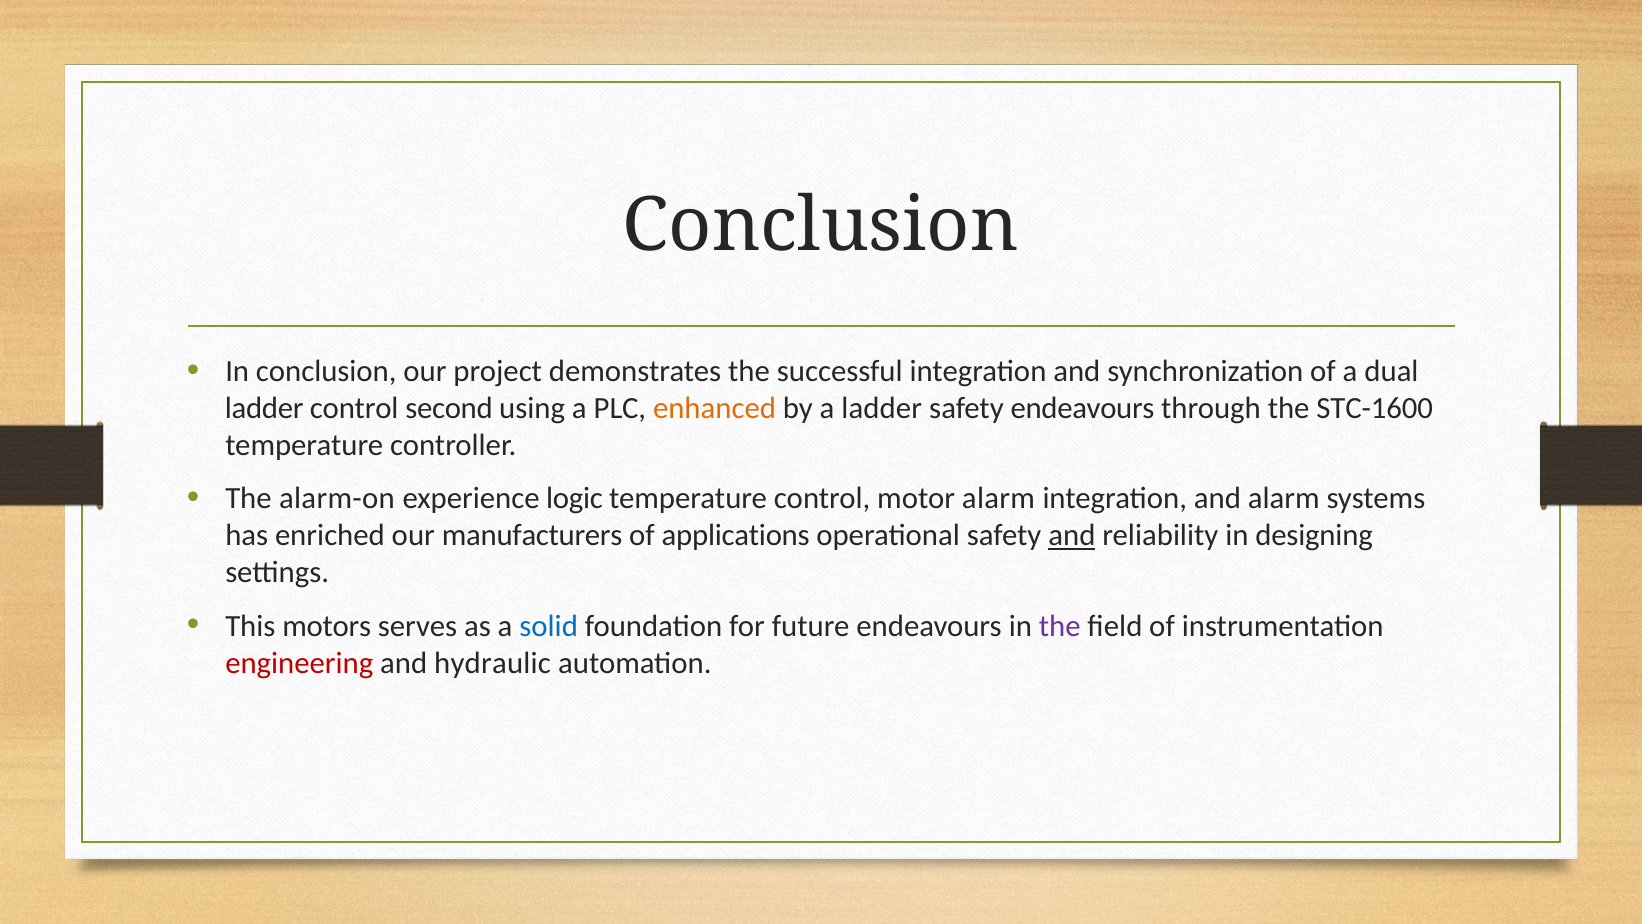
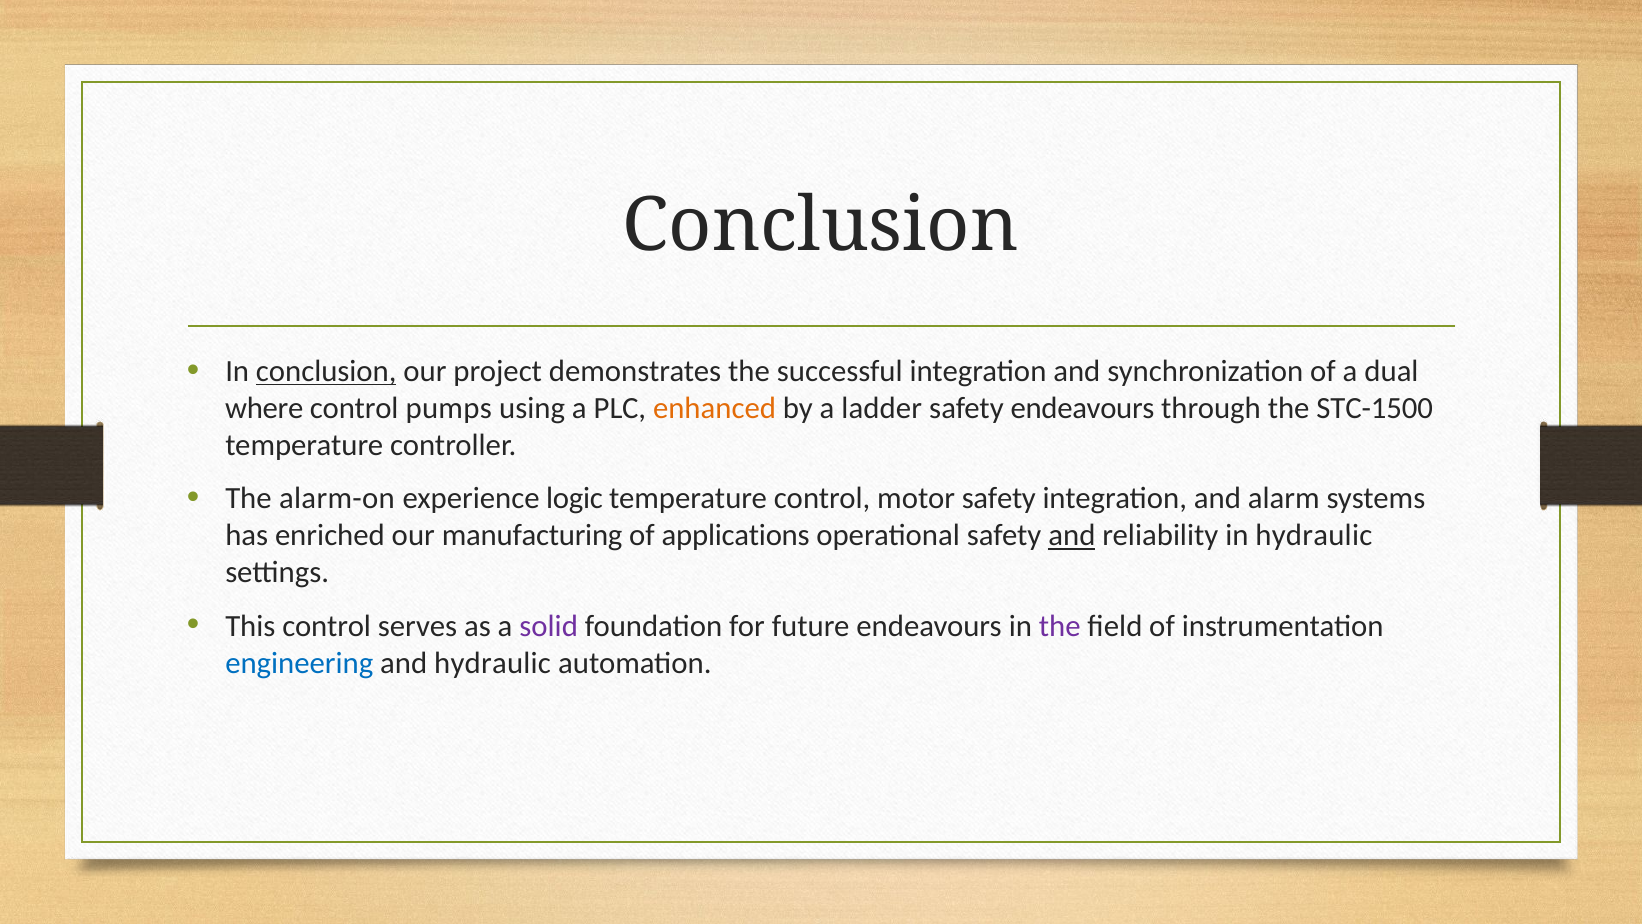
conclusion underline: none -> present (326, 371)
ladder: ladder -> where (264, 408)
second: second -> pumps (449, 408)
STC-1600: STC-1600 -> STC-1500 (1375, 408)
motor alarm: alarm -> safety (999, 498)
manufacturers: manufacturers -> manufacturing (532, 535)
in designing: designing -> hydraulic (1314, 535)
This motors: motors -> control (327, 626)
solid colour: blue -> purple (549, 626)
engineering colour: red -> blue (299, 663)
